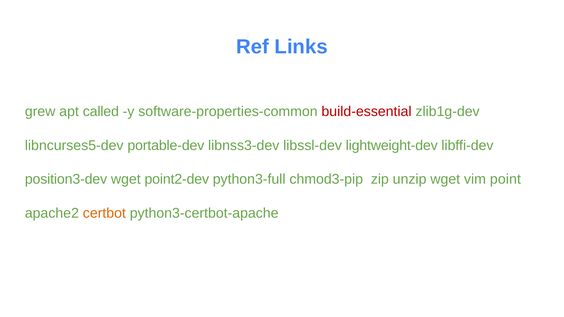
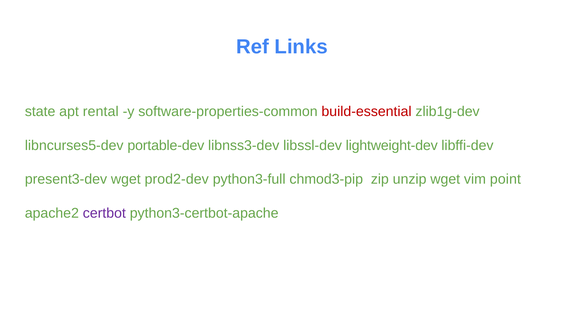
grew: grew -> state (40, 112)
called: called -> rental (101, 112)
position3-dev: position3-dev -> present3-dev (66, 179)
point2-dev: point2-dev -> prod2-dev (177, 179)
certbot colour: orange -> purple (104, 213)
